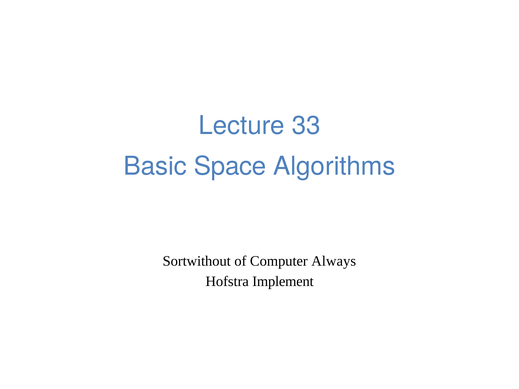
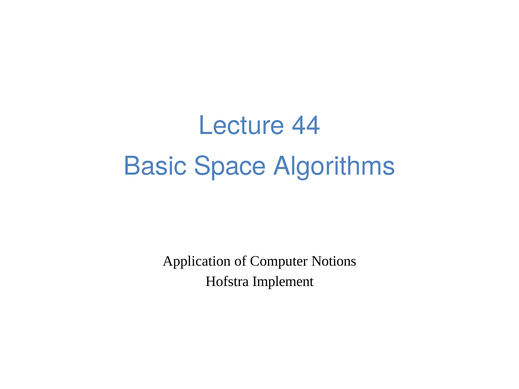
33: 33 -> 44 (306, 126)
Sortwithout: Sortwithout -> Application (197, 261)
Always: Always -> Notions (334, 261)
